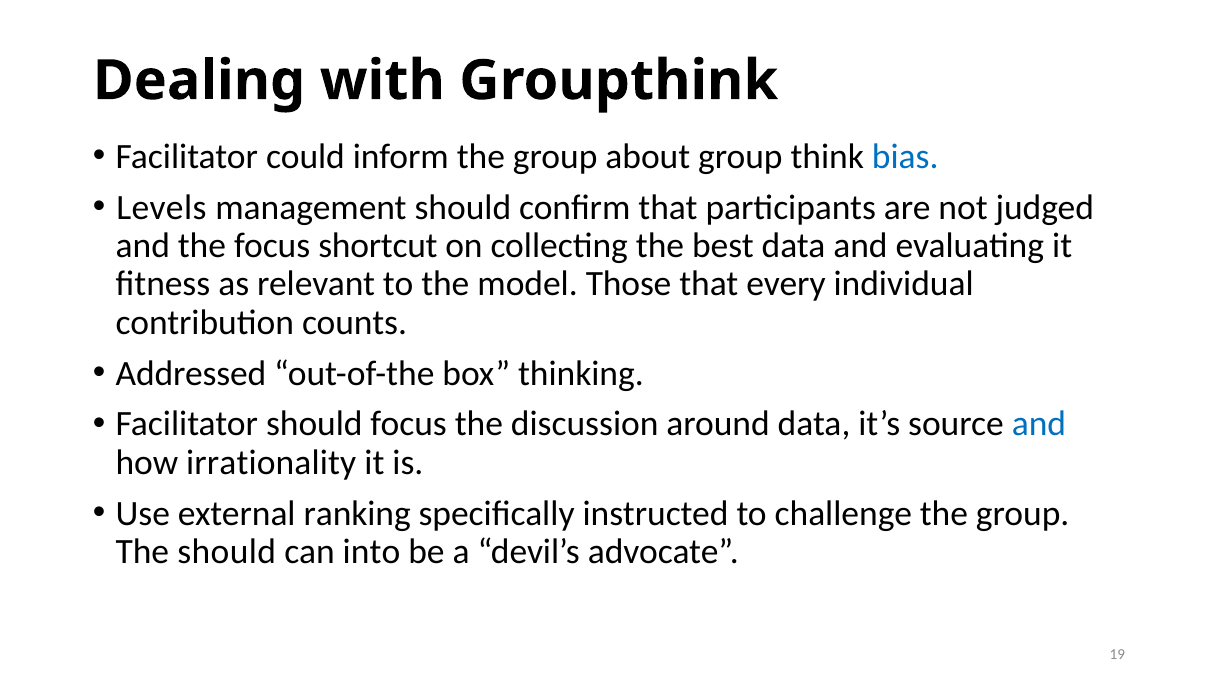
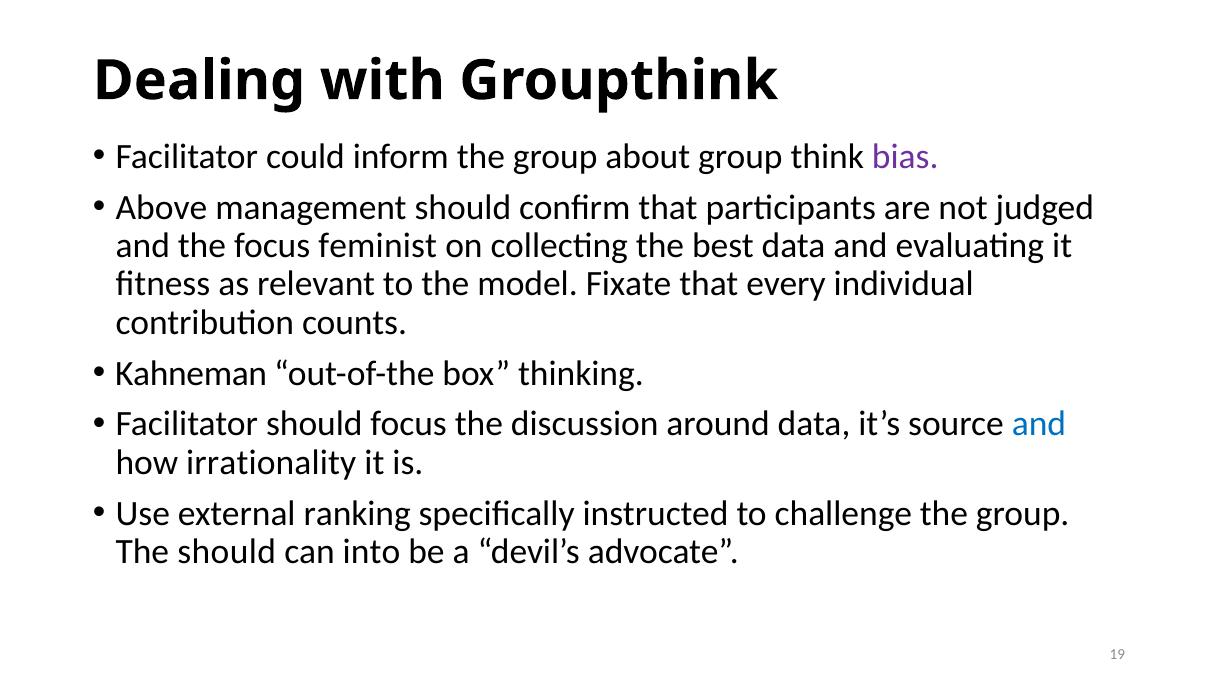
bias colour: blue -> purple (905, 156)
Levels: Levels -> Above (162, 207)
shortcut: shortcut -> feminist (378, 246)
Those: Those -> Fixate (629, 284)
Addressed: Addressed -> Kahneman (191, 373)
